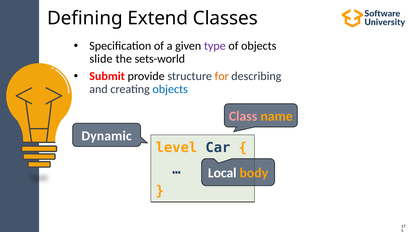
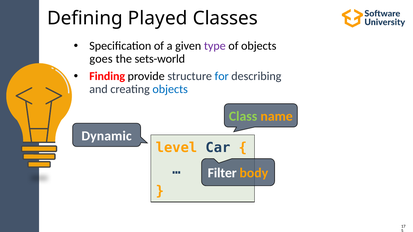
Extend: Extend -> Played (158, 18)
slide: slide -> goes (101, 59)
Submit: Submit -> Finding (107, 76)
for colour: orange -> blue (222, 76)
Class colour: pink -> light green (243, 116)
Local: Local -> Filter (222, 173)
